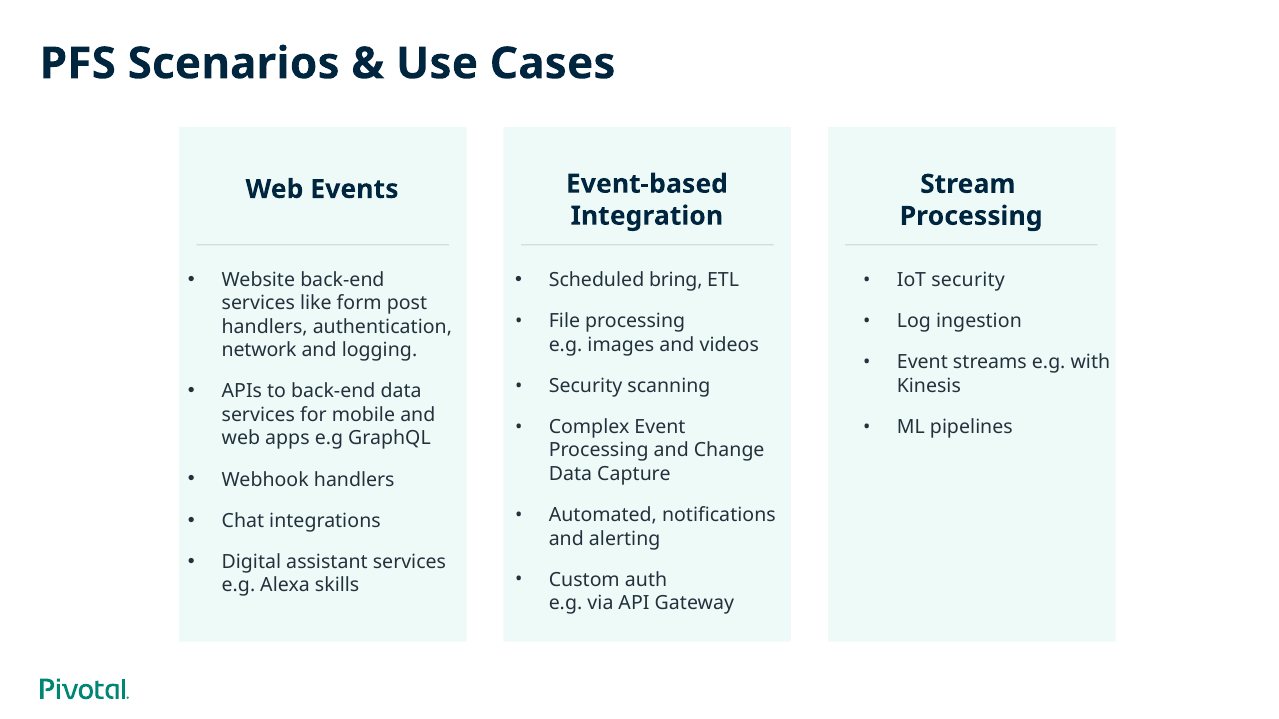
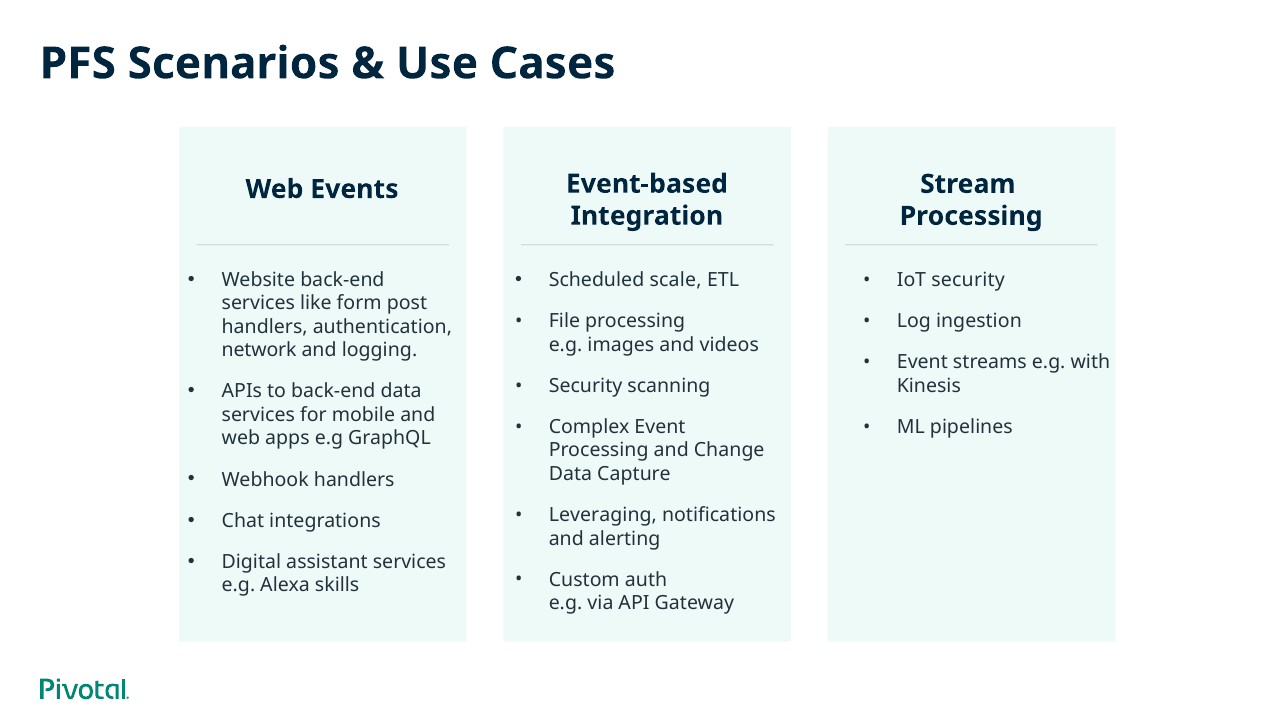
bring: bring -> scale (676, 280)
Automated: Automated -> Leveraging (603, 515)
